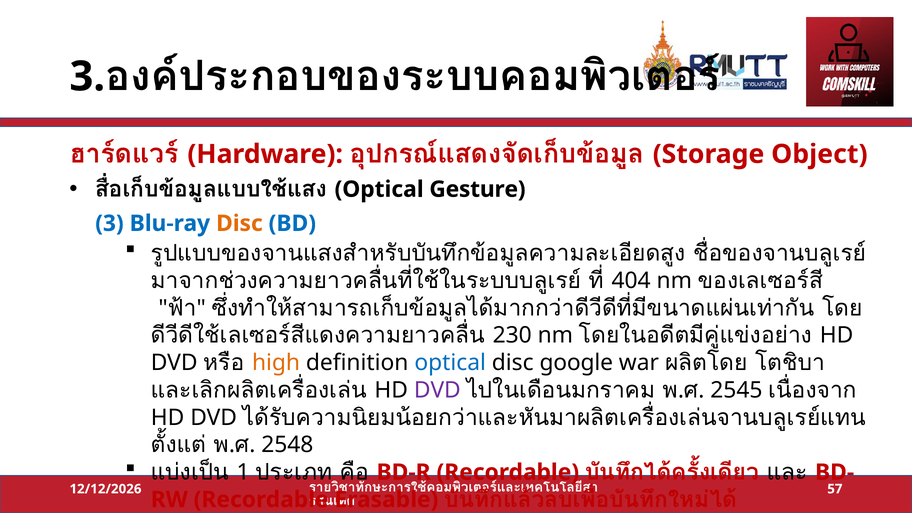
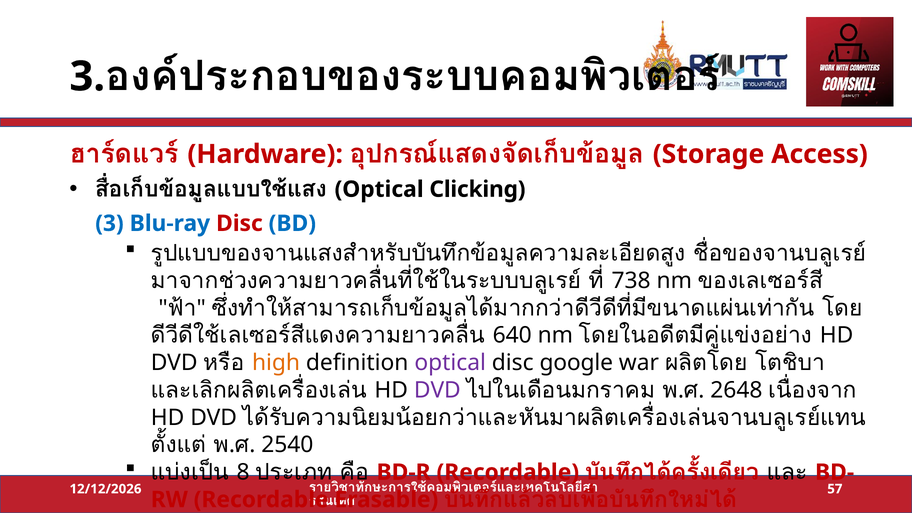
Object: Object -> Access (819, 154)
Gesture: Gesture -> Clicking (477, 189)
Disc colour: orange -> red (239, 223)
404: 404 -> 738 (631, 281)
230: 230 -> 640 (512, 335)
optical colour: blue -> purple (450, 363)
2545: 2545 -> 2648 (736, 390)
2548: 2548 -> 2540 (287, 445)
1: 1 -> 8 (243, 472)
